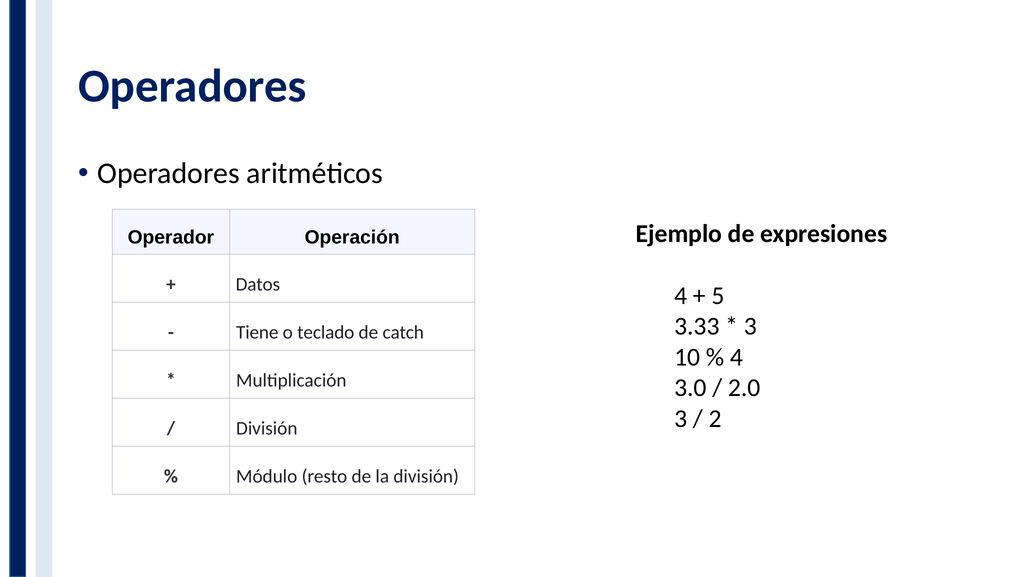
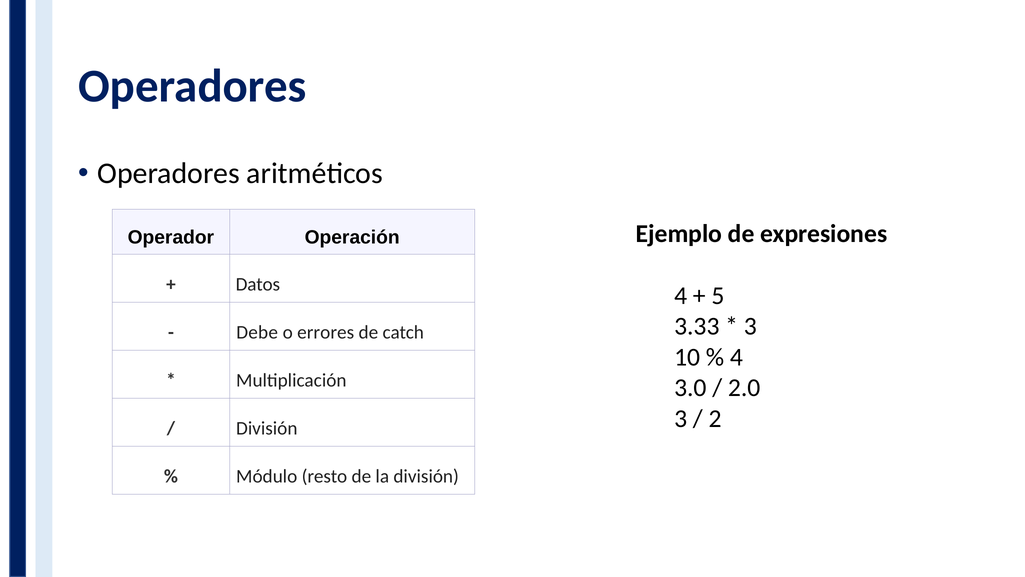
Tiene: Tiene -> Debe (257, 332)
teclado: teclado -> errores (326, 332)
